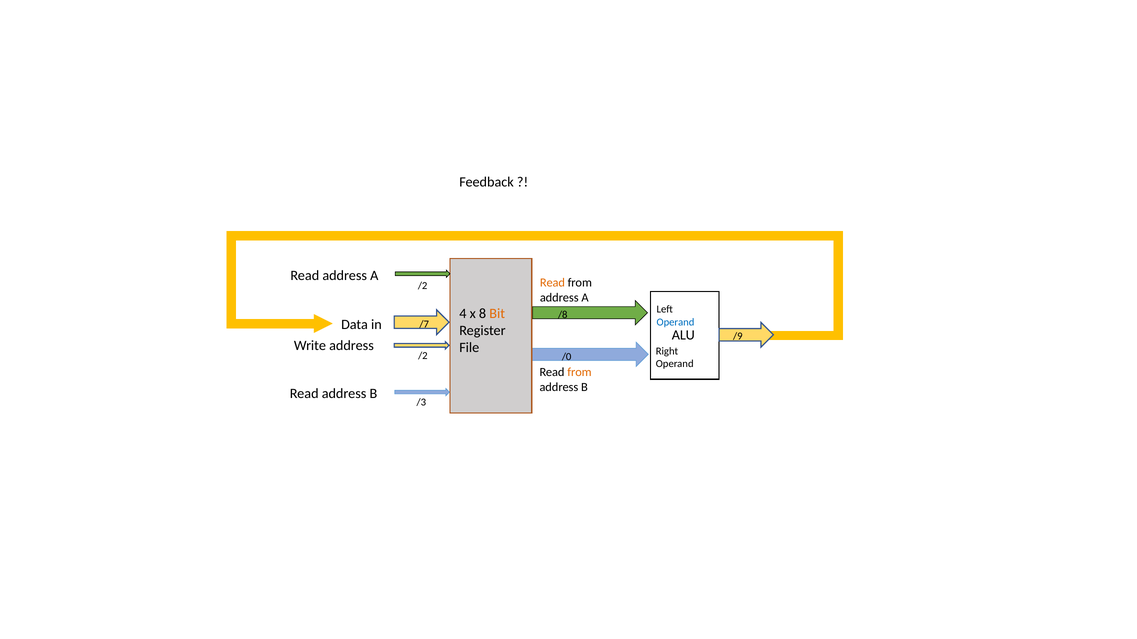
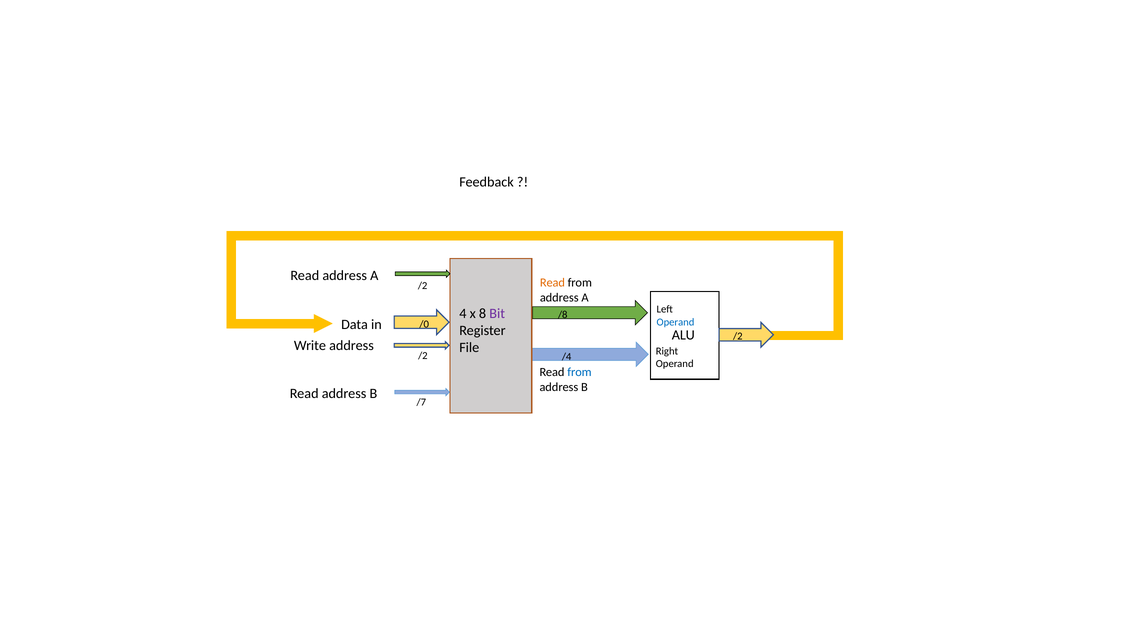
Bit colour: orange -> purple (497, 314)
/7: /7 -> /0 (424, 325)
/9: /9 -> /2 (738, 337)
/0: /0 -> /4 (567, 357)
from colour: orange -> blue (579, 373)
/3: /3 -> /7 (421, 403)
